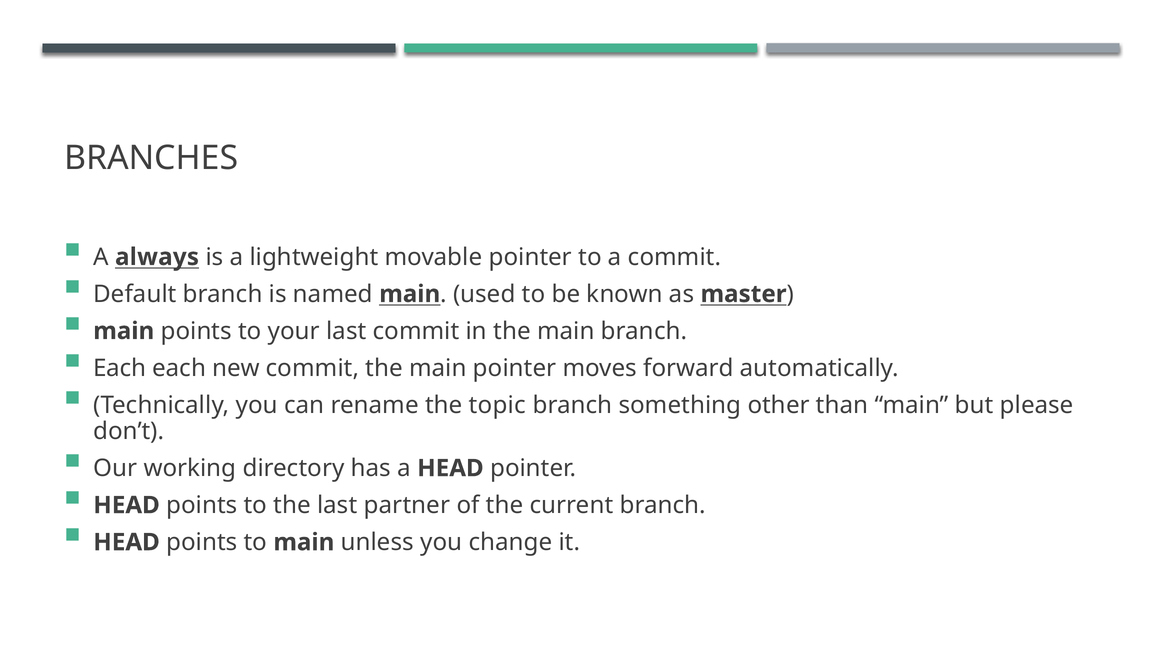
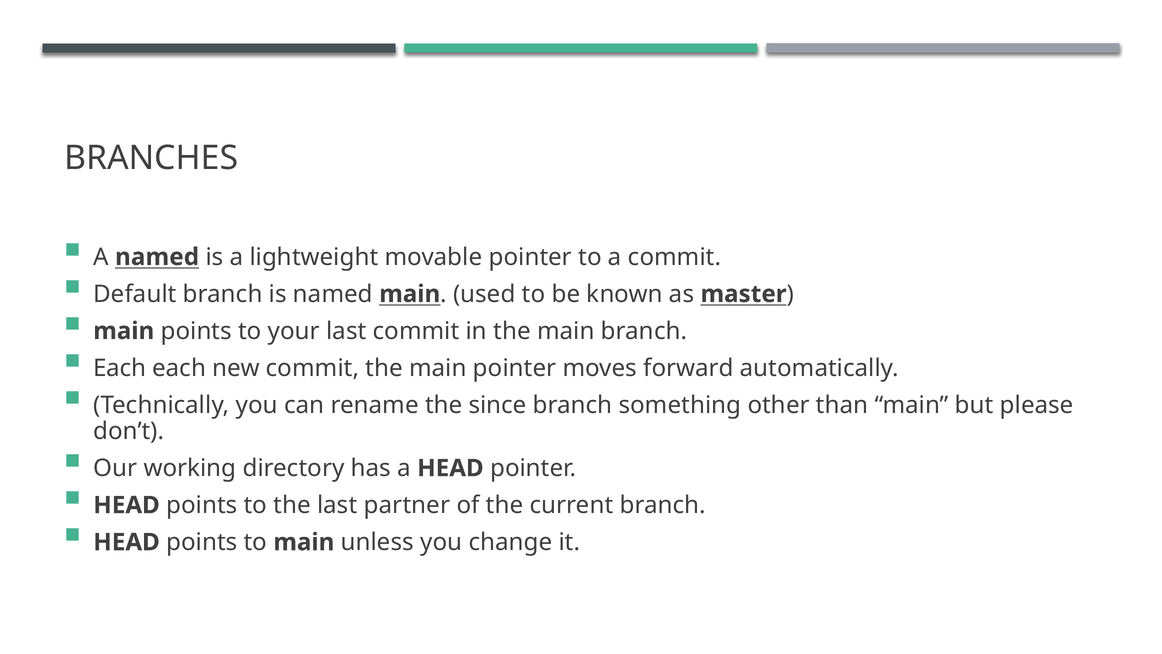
A always: always -> named (157, 257)
topic: topic -> since (498, 405)
